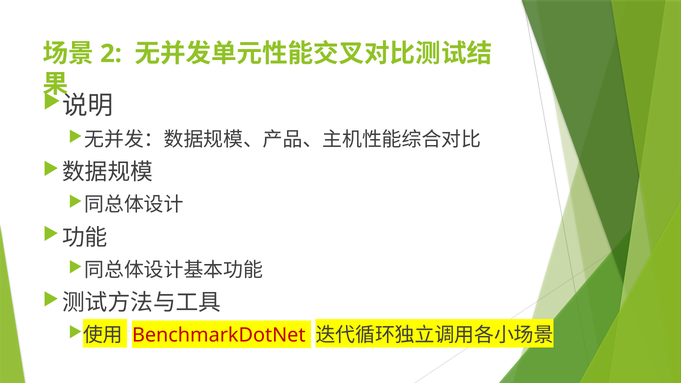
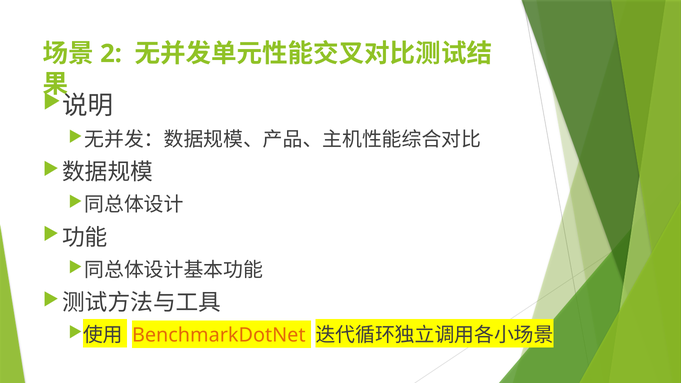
BenchmarkDotNet colour: red -> orange (219, 335)
